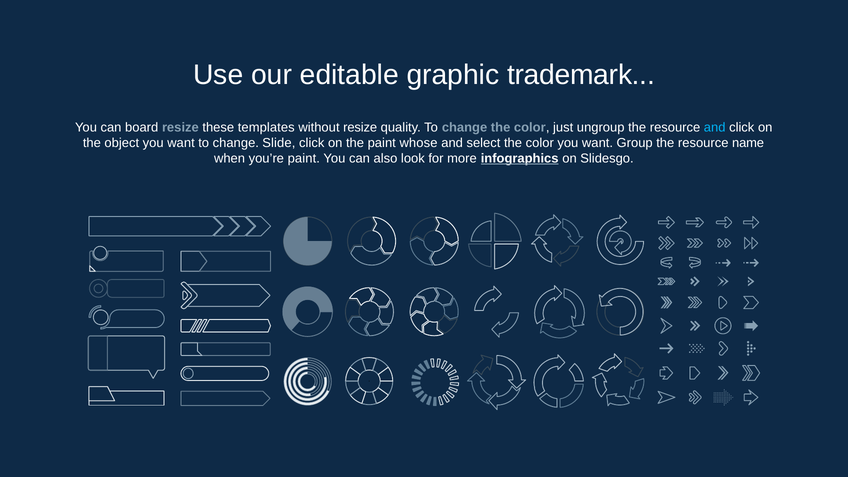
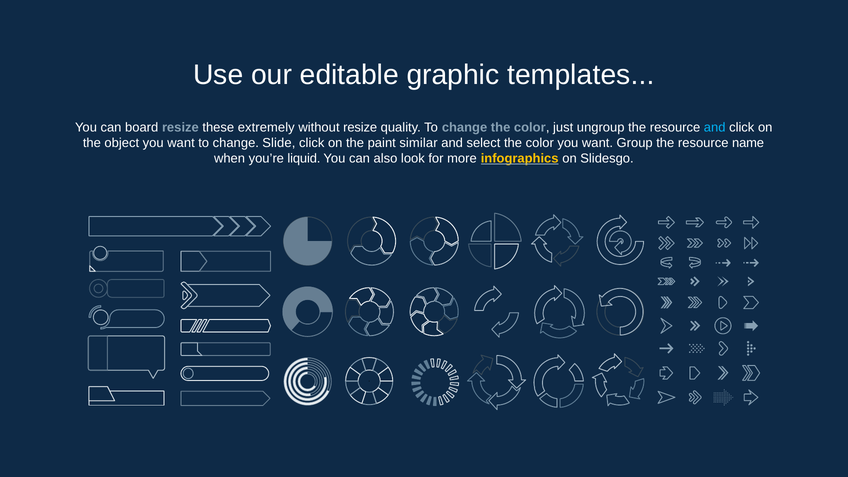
trademark: trademark -> templates (581, 75)
templates: templates -> extremely (266, 127)
whose: whose -> similar (418, 143)
you’re paint: paint -> liquid (304, 158)
infographics colour: white -> yellow (520, 158)
